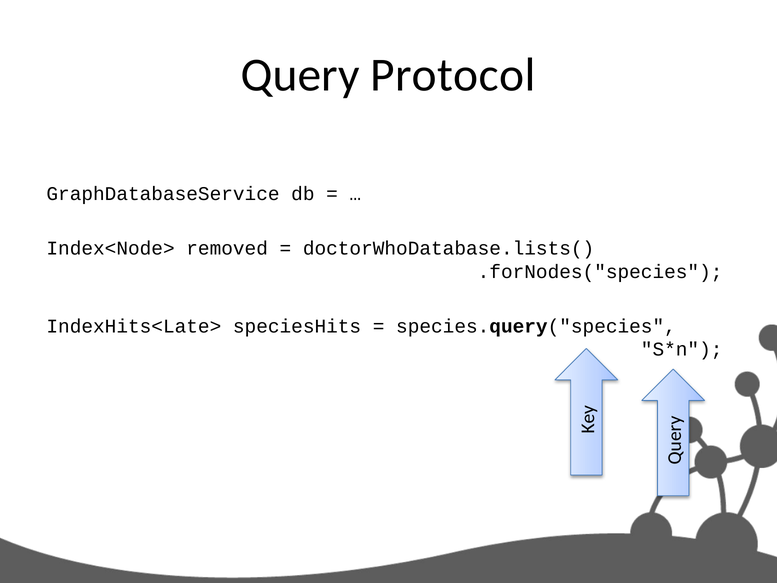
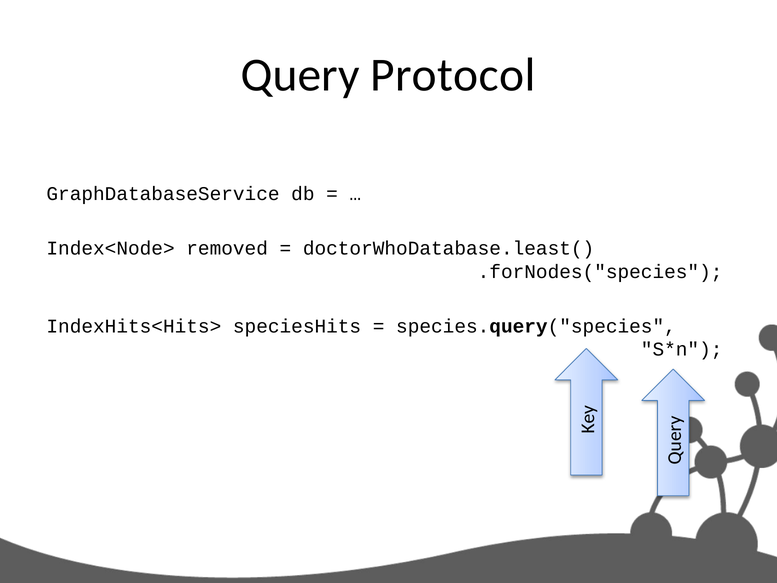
doctorWhoDatabase.lists(: doctorWhoDatabase.lists( -> doctorWhoDatabase.least( (449, 248)
IndexHits<Late>: IndexHits<Late> -> IndexHits<Hits> (134, 326)
